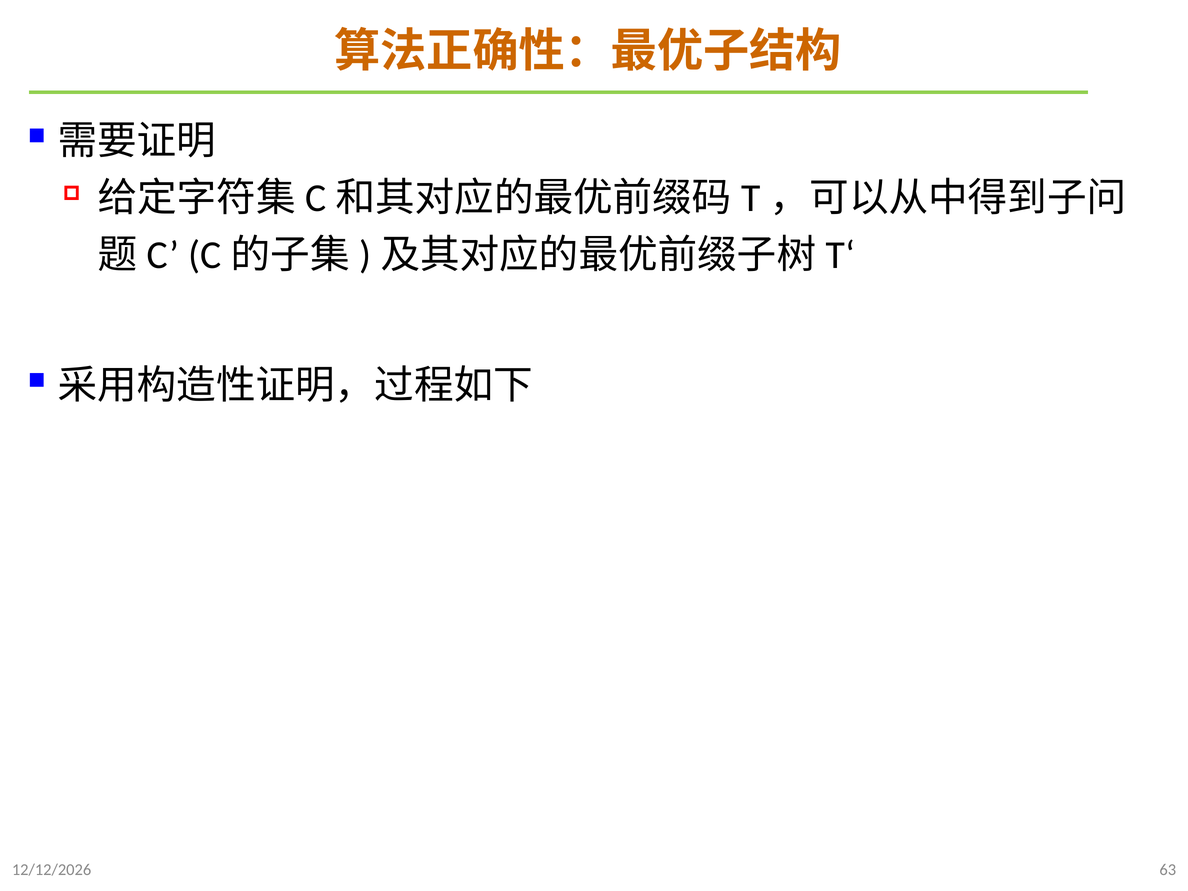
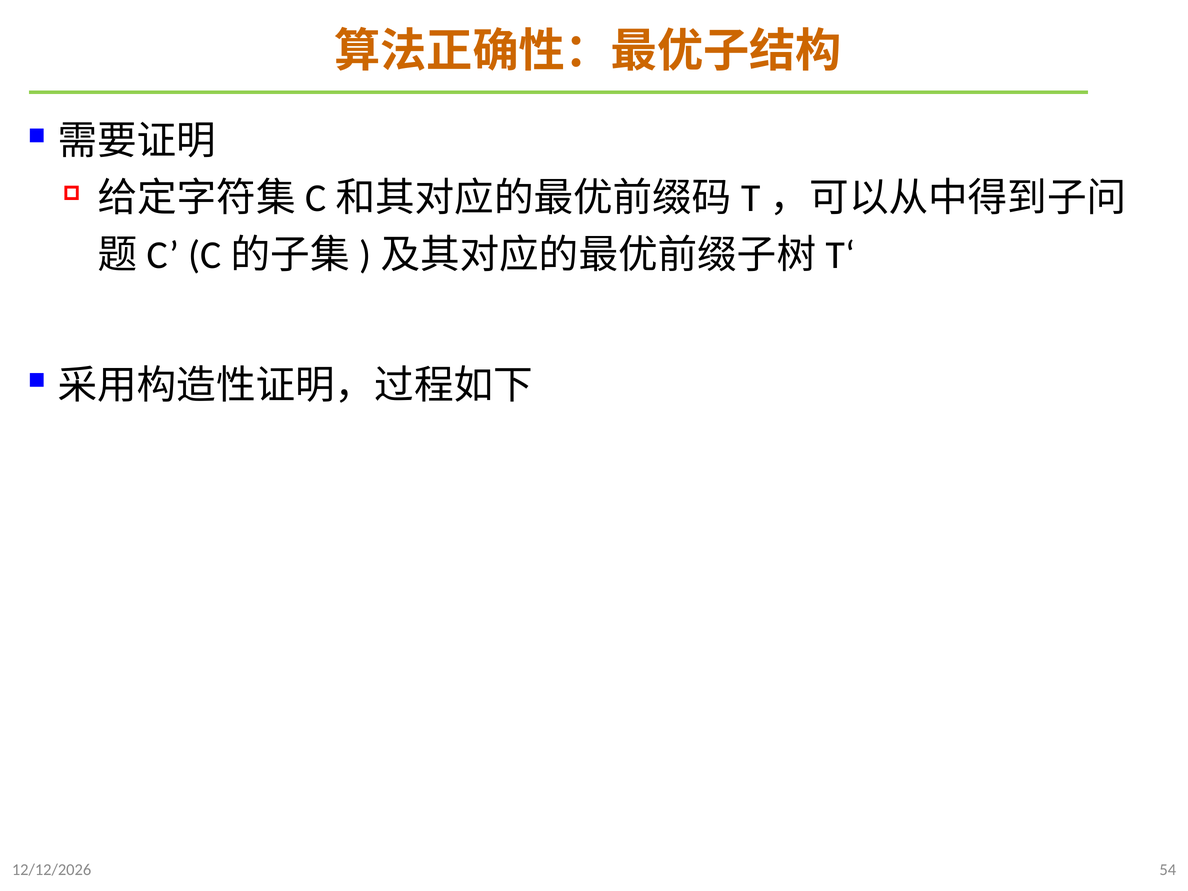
63: 63 -> 54 (1168, 870)
